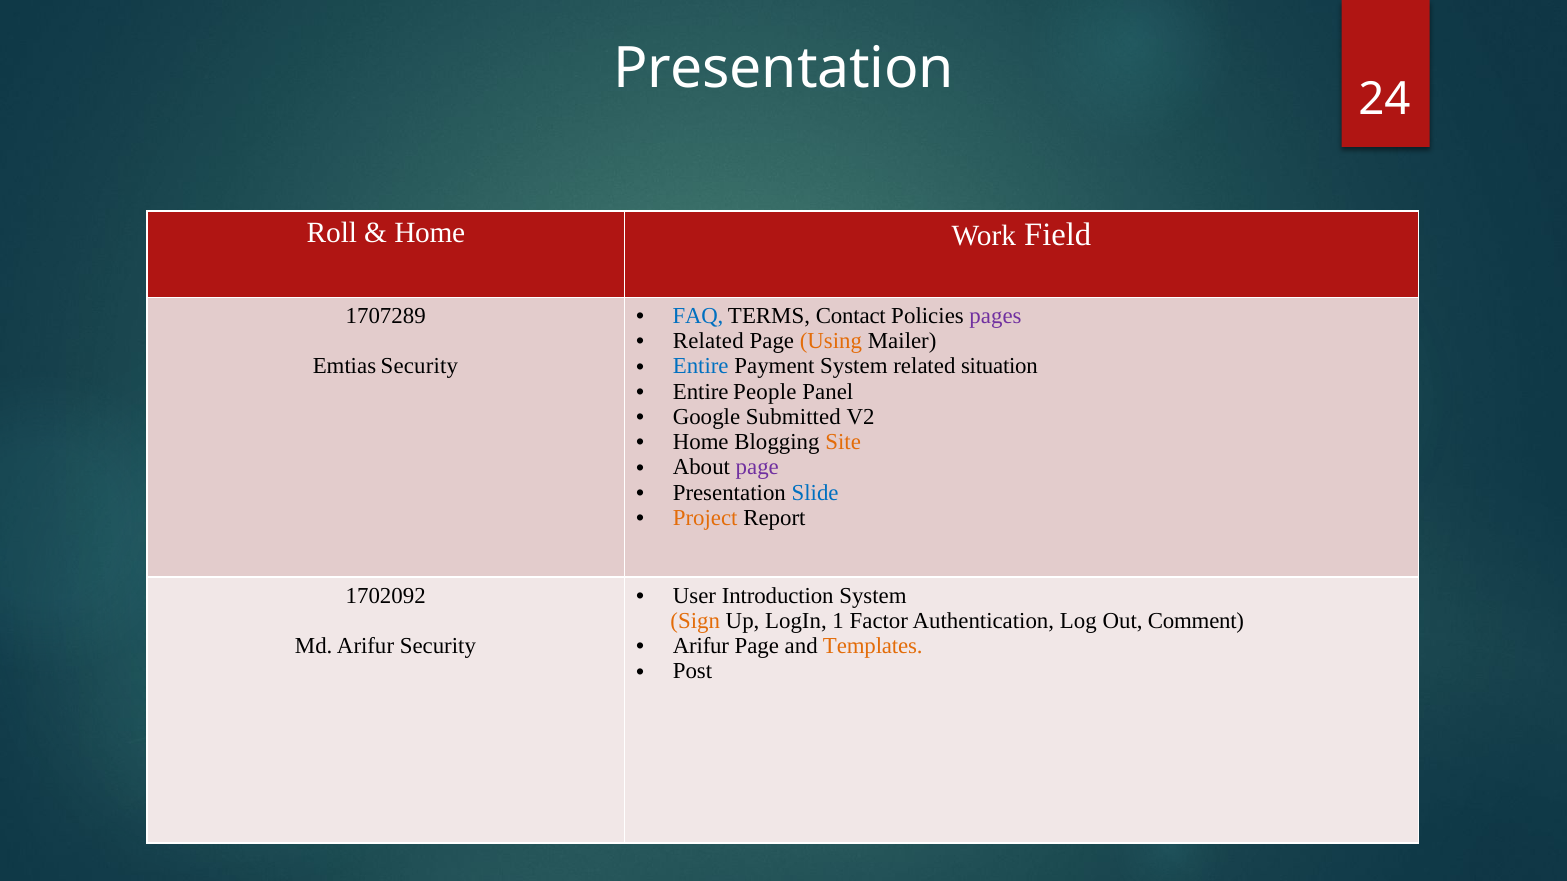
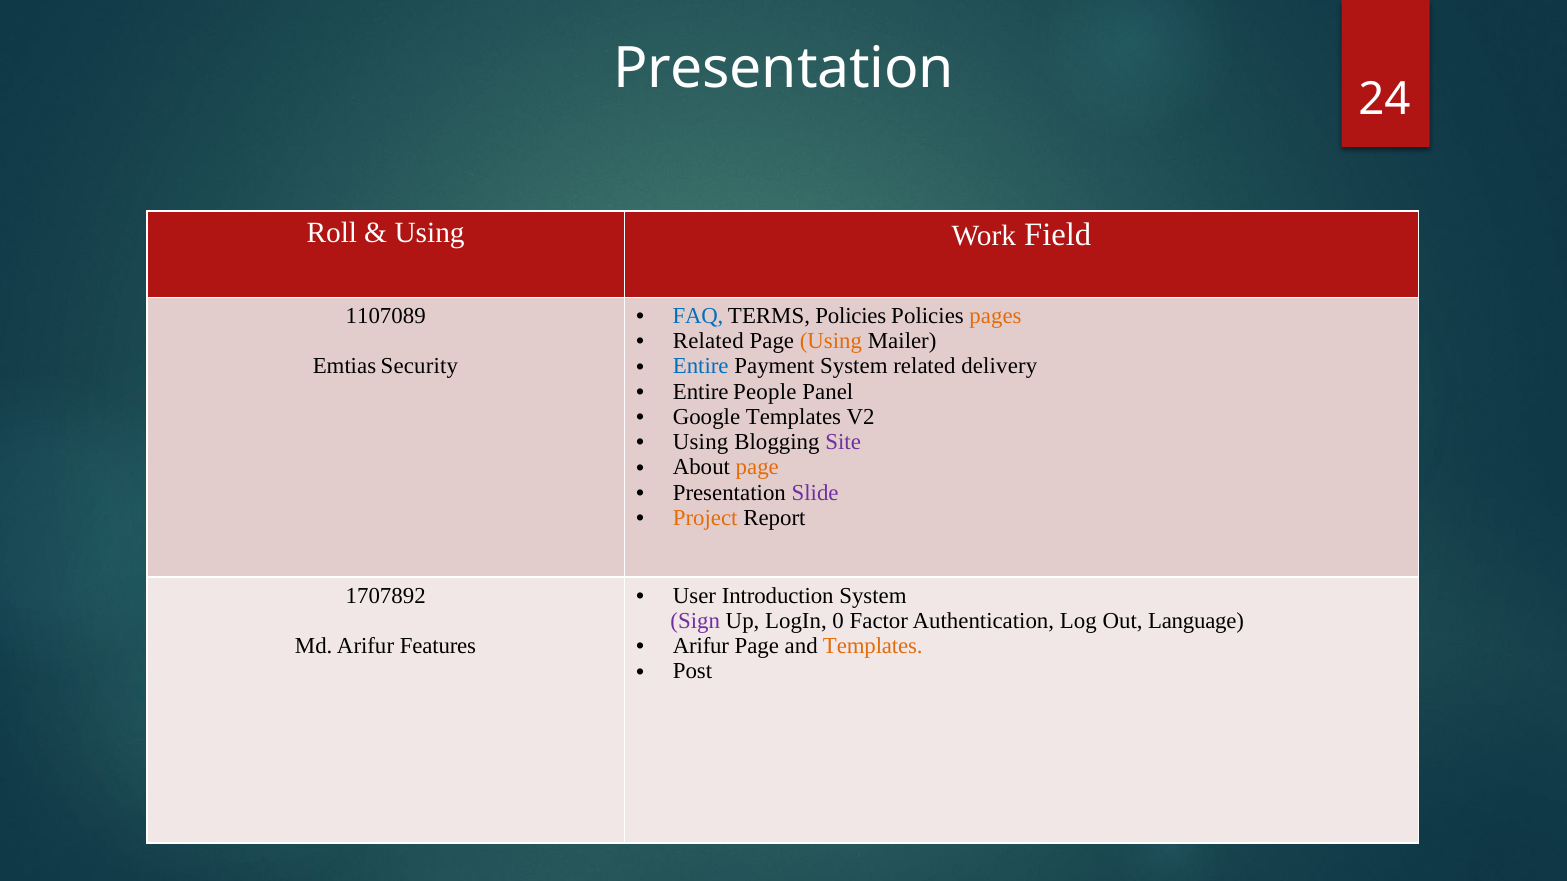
Home: Home -> Using (430, 233)
1707289: 1707289 -> 1107089 (386, 316)
TERMS Contact: Contact -> Policies (851, 316)
pages colour: purple -> orange (996, 316)
situation: situation -> delivery (999, 367)
Google Submitted: Submitted -> Templates (793, 417)
Home: Home -> Using (701, 442)
Site colour: orange -> purple (843, 442)
page colour: purple -> orange (757, 468)
Slide colour: blue -> purple (815, 493)
1702092: 1702092 -> 1707892 (386, 596)
Sign colour: orange -> purple (695, 621)
1: 1 -> 0 (838, 621)
Comment: Comment -> Language (1196, 621)
Arifur Security: Security -> Features (438, 647)
